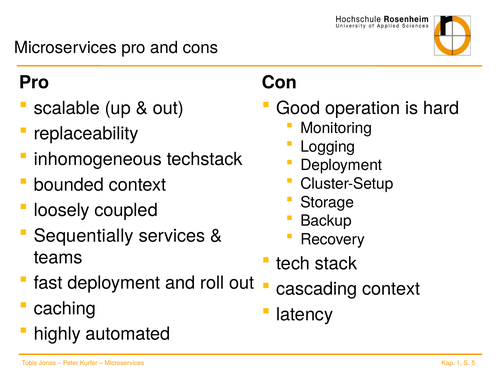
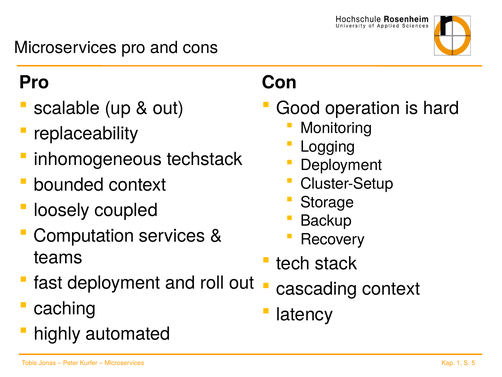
Sequentially: Sequentially -> Computation (84, 235)
